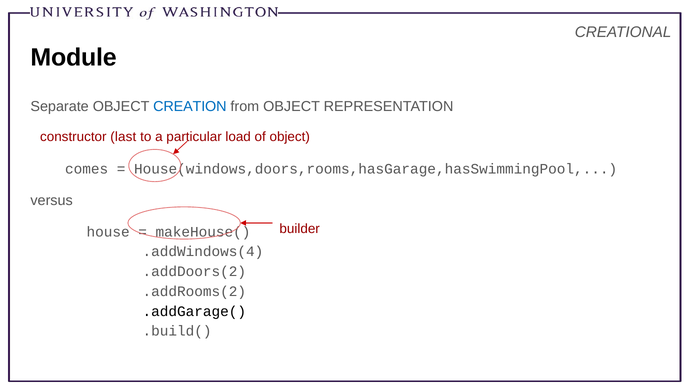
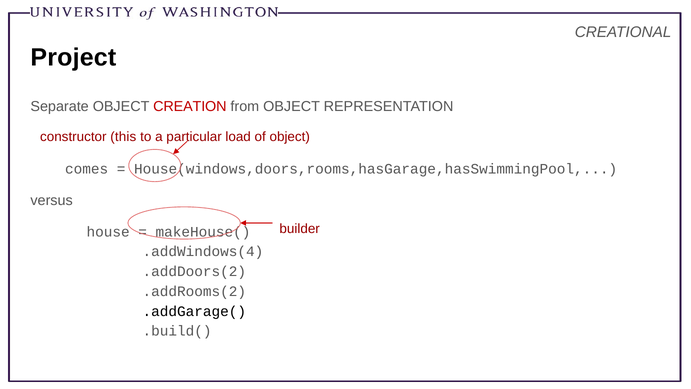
Module: Module -> Project (73, 57)
CREATION colour: blue -> red (190, 106)
last: last -> this (123, 136)
